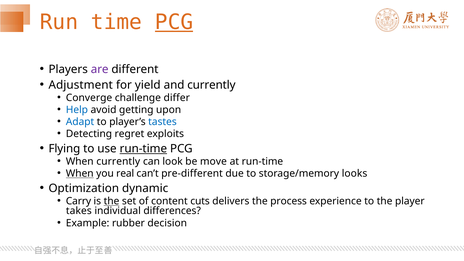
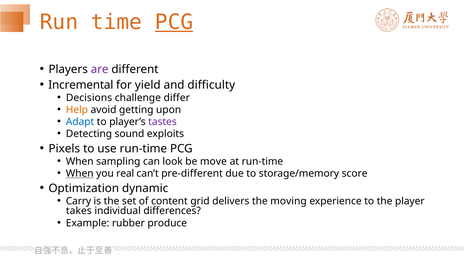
Adjustment: Adjustment -> Incremental (81, 85)
and currently: currently -> difficulty (211, 85)
Converge: Converge -> Decisions (89, 98)
Help colour: blue -> orange (77, 110)
tastes colour: blue -> purple (162, 122)
regret: regret -> sound (129, 134)
Flying: Flying -> Pixels (64, 149)
run-time underline: present -> none (143, 149)
When currently: currently -> sampling (118, 161)
looks: looks -> score (355, 173)
the underline: present -> none (112, 201)
cuts: cuts -> grid (200, 201)
process: process -> moving (289, 201)
decision: decision -> produce (167, 223)
